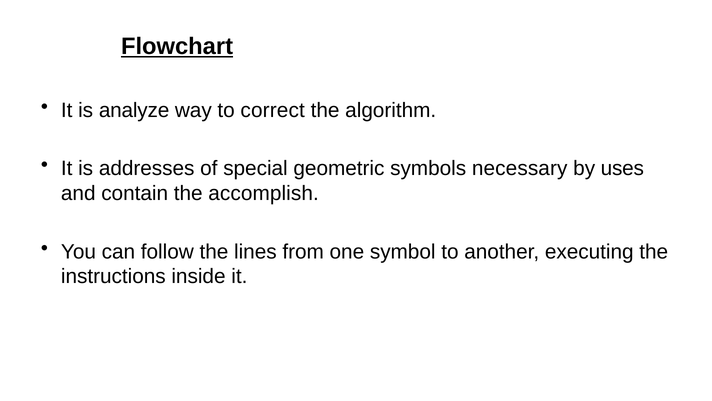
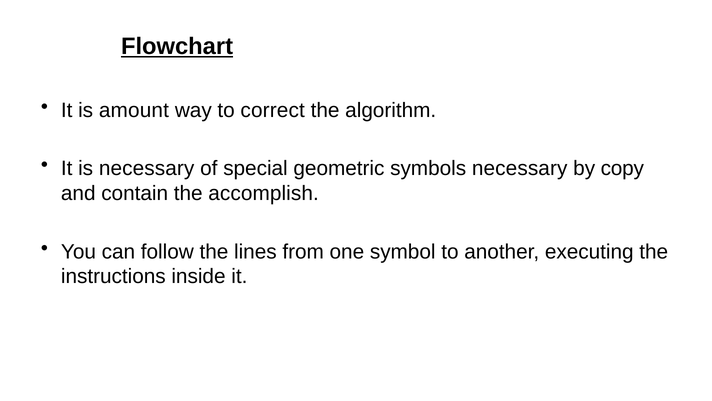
analyze: analyze -> amount (134, 110)
is addresses: addresses -> necessary (147, 168)
uses: uses -> copy (622, 168)
